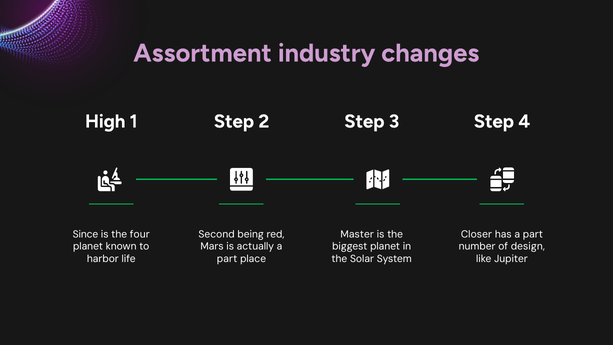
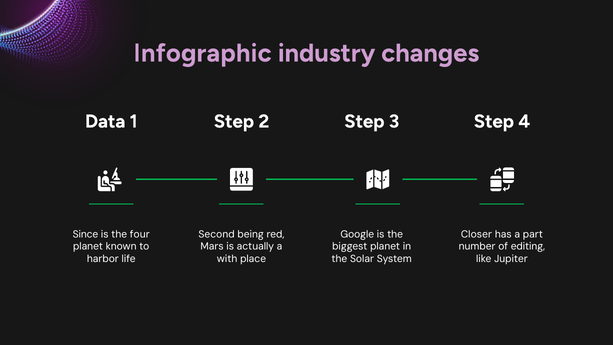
Assortment: Assortment -> Infographic (202, 53)
High: High -> Data (105, 121)
Master: Master -> Google (357, 234)
design: design -> editing (528, 246)
part: part -> with (227, 259)
